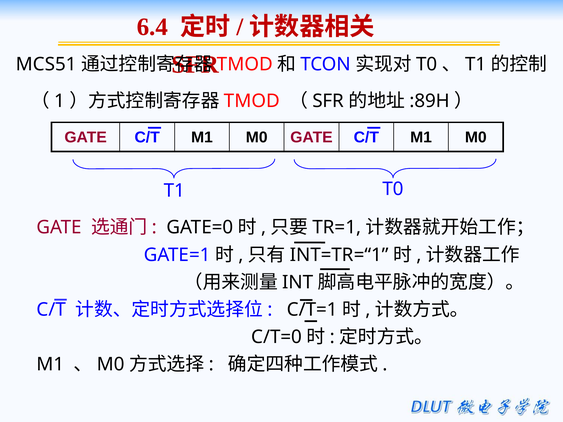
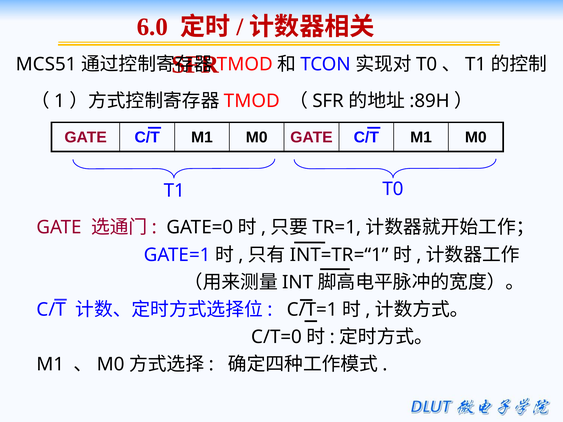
6.4: 6.4 -> 6.0 (152, 27)
